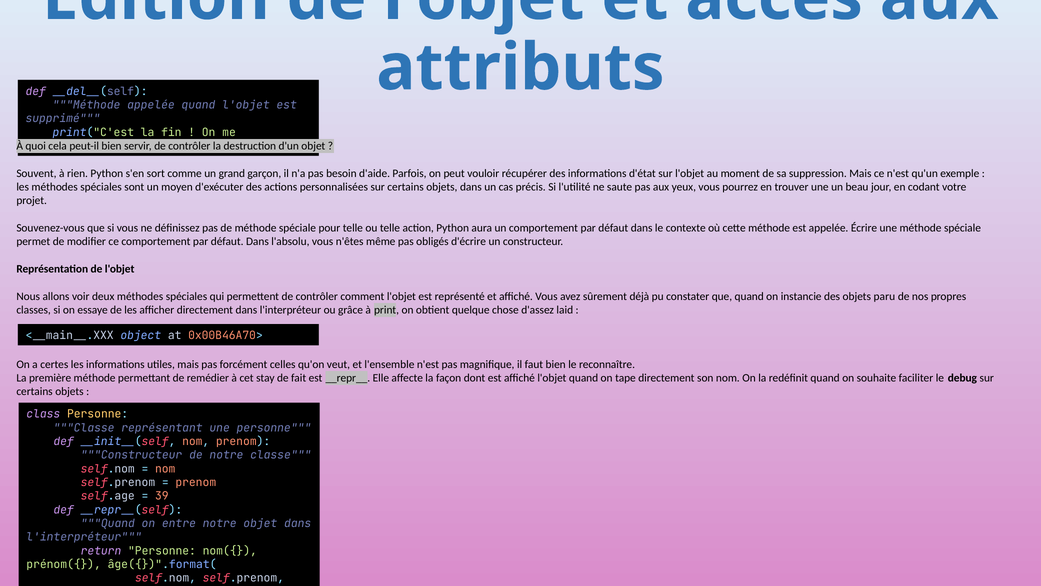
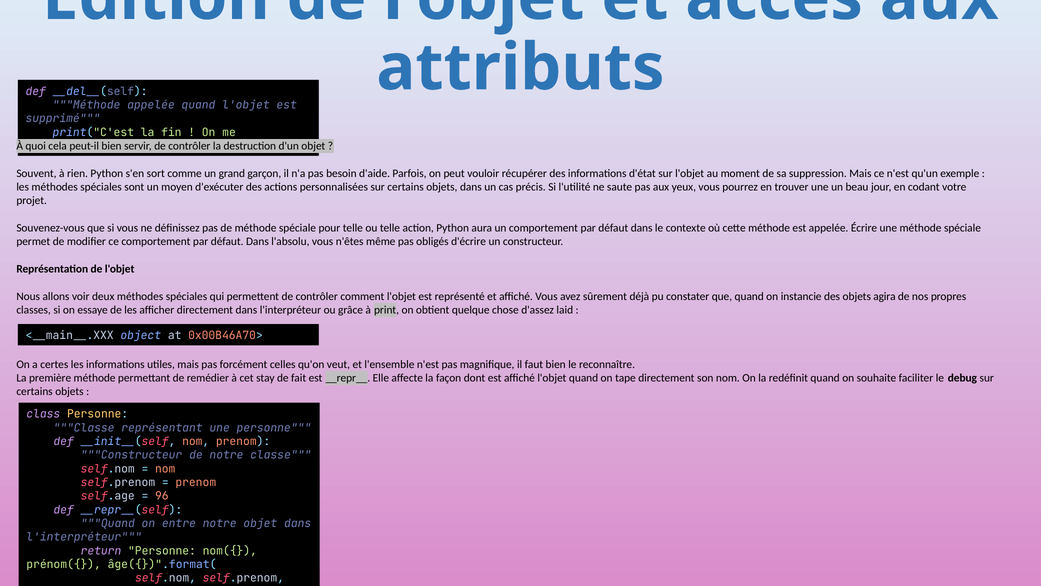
paru: paru -> agira (884, 296)
39: 39 -> 96 (162, 496)
